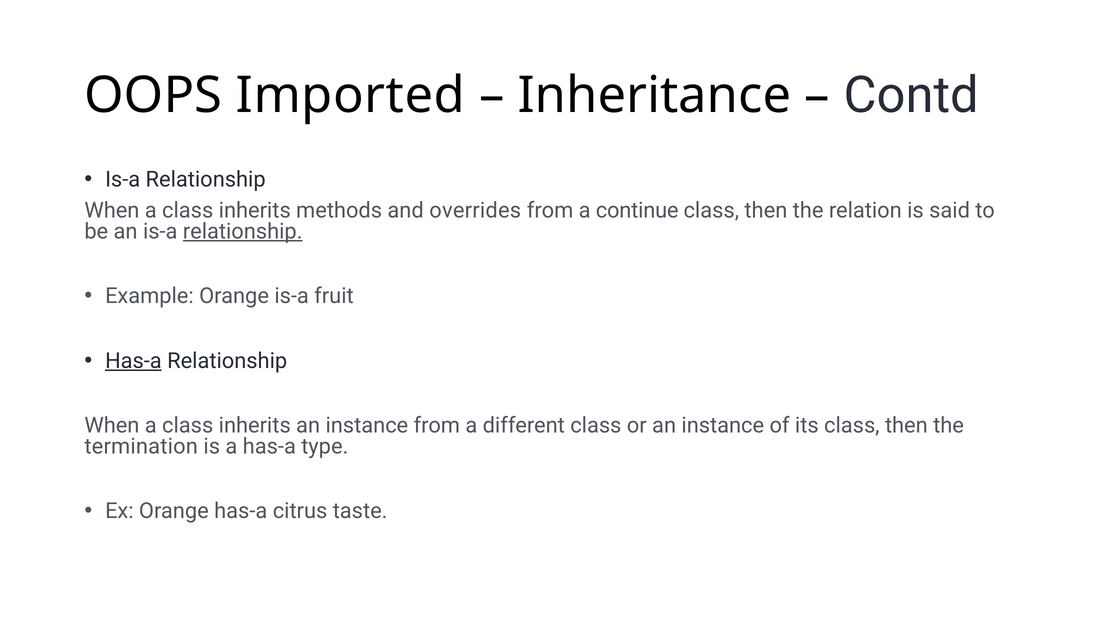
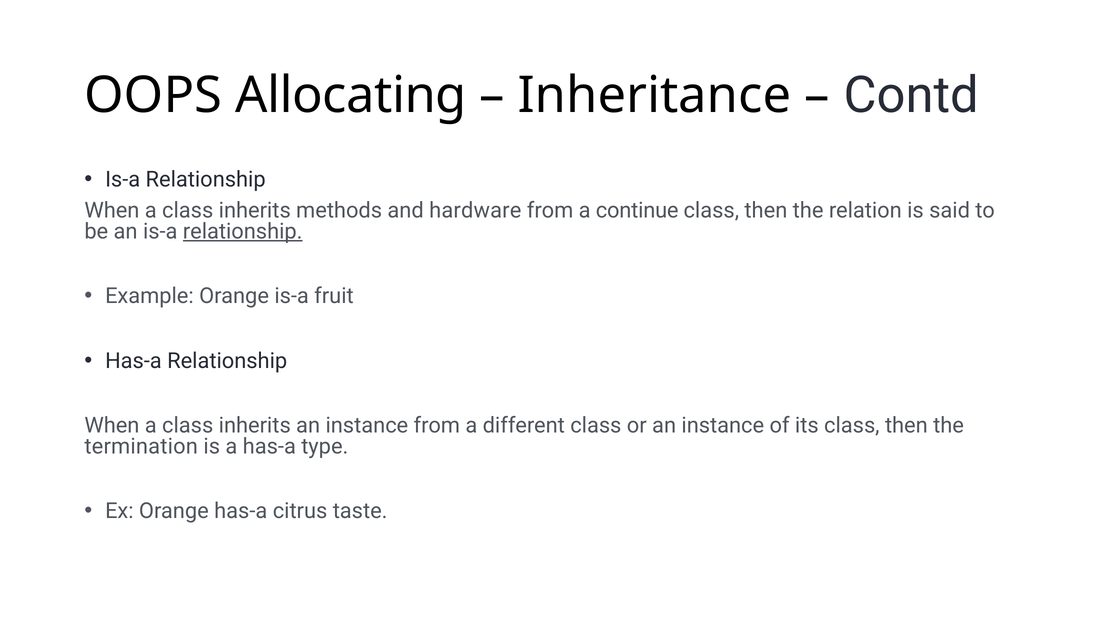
Imported: Imported -> Allocating (351, 95)
overrides: overrides -> hardware (475, 211)
Has-a underline: present -> none (133, 361)
